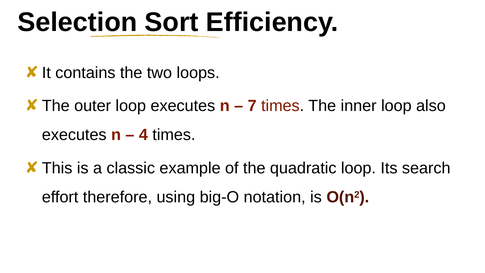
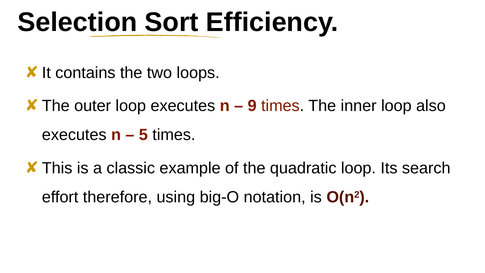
7: 7 -> 9 (252, 106)
4: 4 -> 5 (143, 135)
